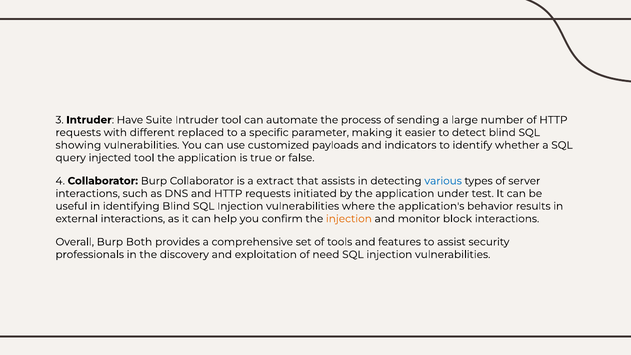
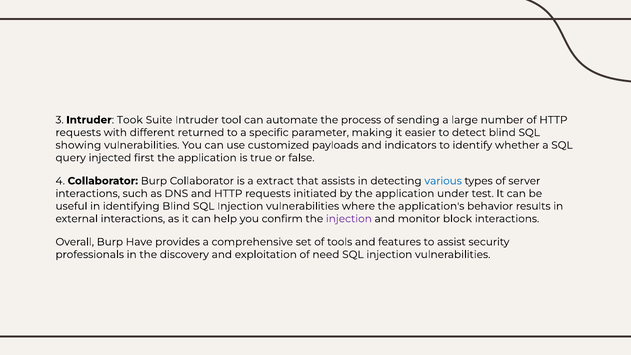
Have: Have -> Took (130, 120)
replaced: replaced -> returned (201, 133)
injected tool: tool -> first (144, 158)
injection colour: orange -> purple (349, 219)
Both: Both -> Have (139, 242)
